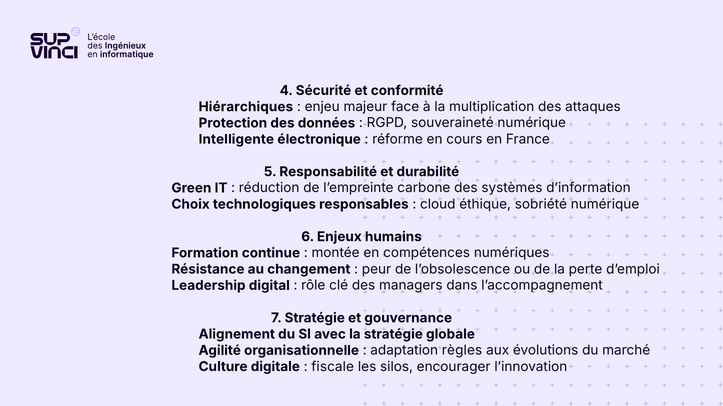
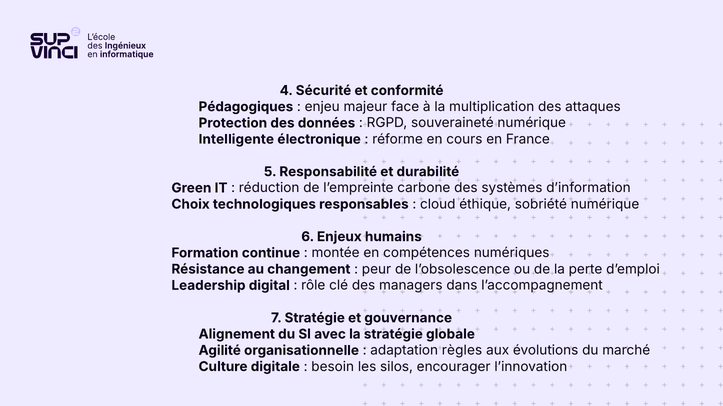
Hiérarchiques: Hiérarchiques -> Pédagogiques (246, 107)
fiscale: fiscale -> besoin (333, 367)
